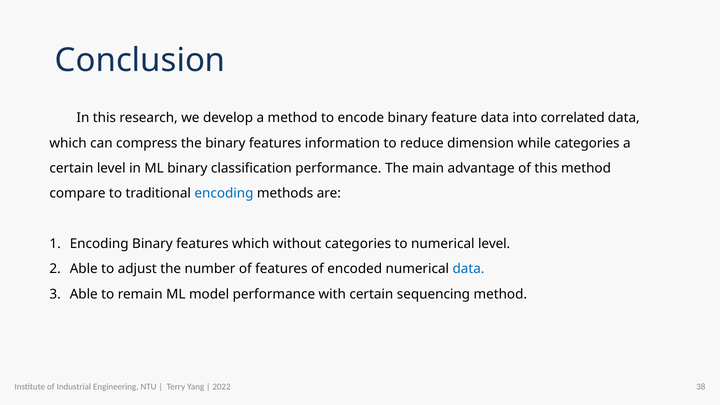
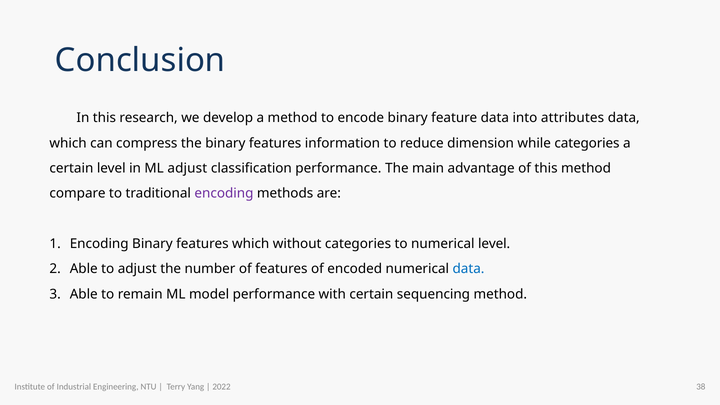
correlated: correlated -> attributes (573, 118)
ML binary: binary -> adjust (187, 168)
encoding colour: blue -> purple (224, 193)
